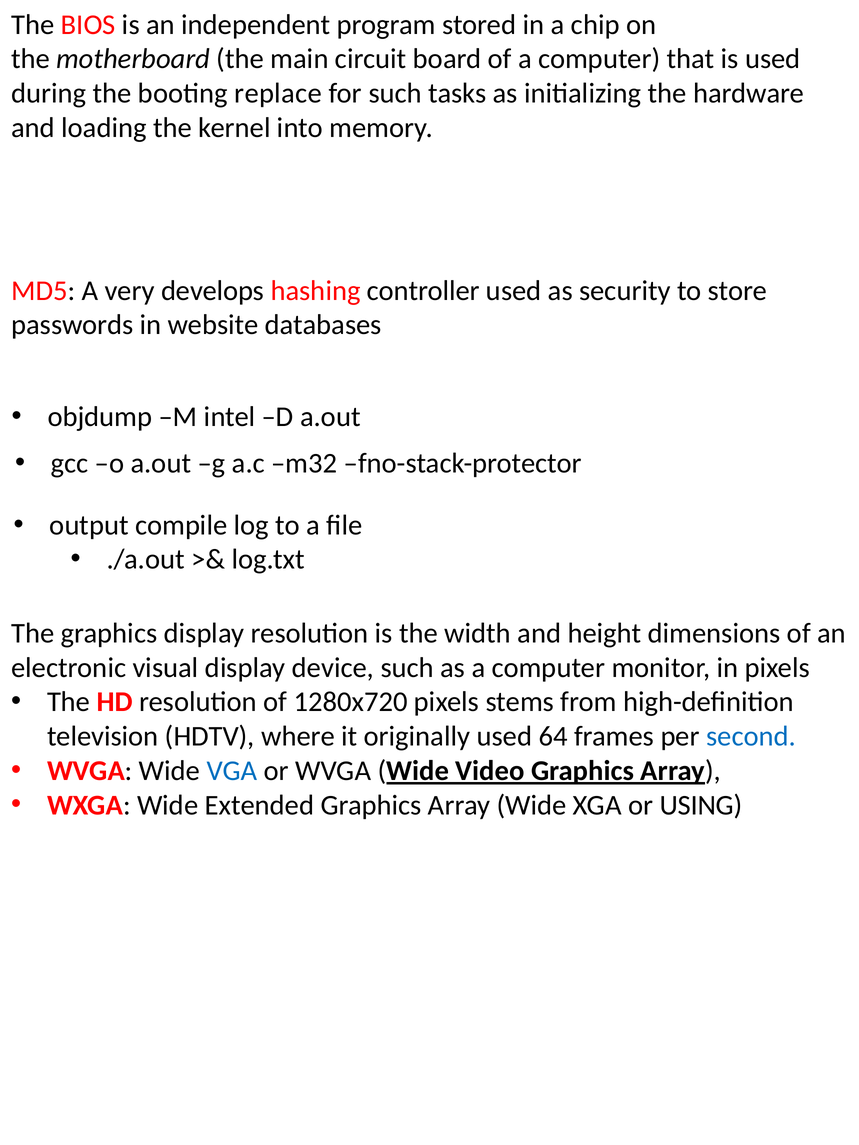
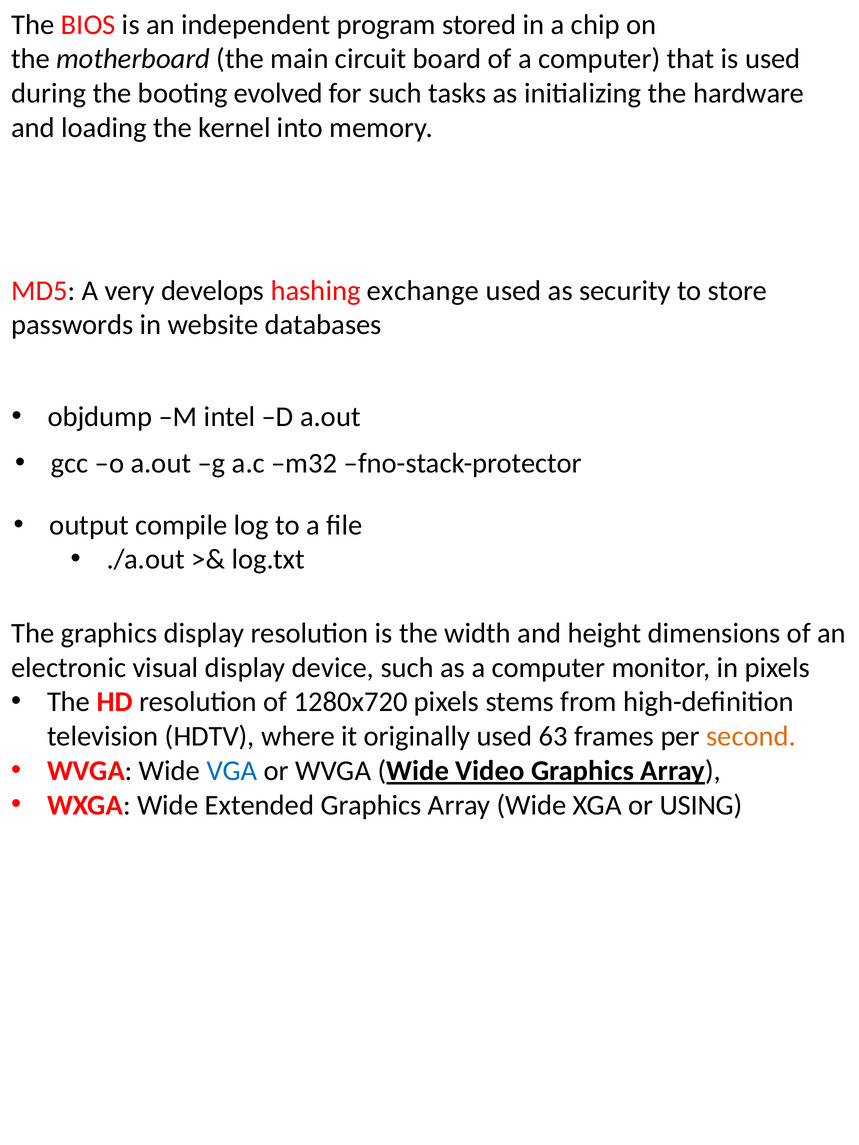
replace: replace -> evolved (278, 93)
controller: controller -> exchange (423, 291)
64: 64 -> 63 (553, 737)
second colour: blue -> orange (751, 737)
